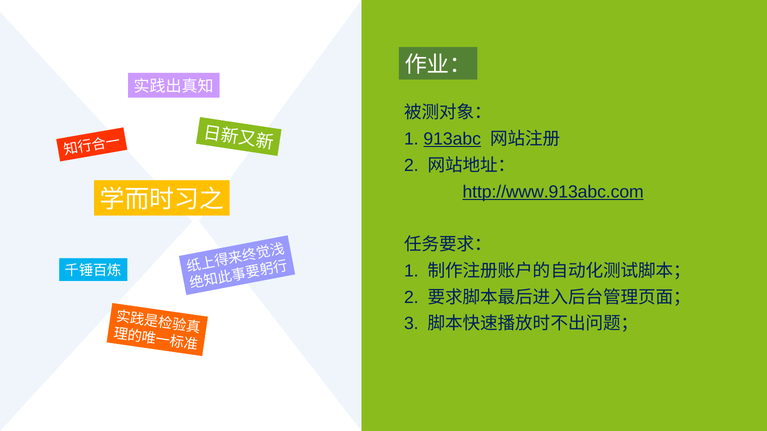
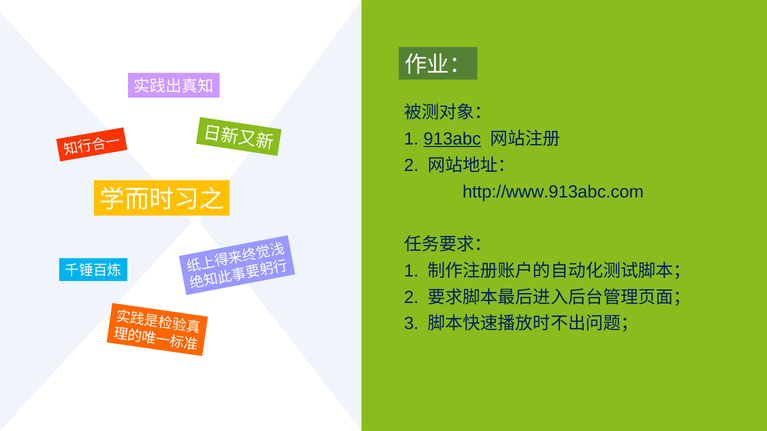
http://www.913abc.com underline: present -> none (553, 192)
